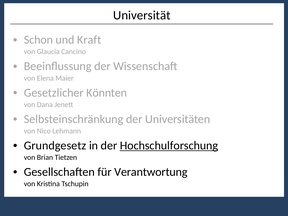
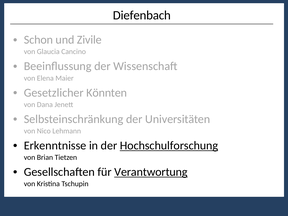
Universität: Universität -> Diefenbach (142, 15)
Kraft: Kraft -> Zivile (89, 40)
Grundgesetz: Grundgesetz -> Erkenntnisse (55, 146)
Verantwortung underline: none -> present (151, 172)
